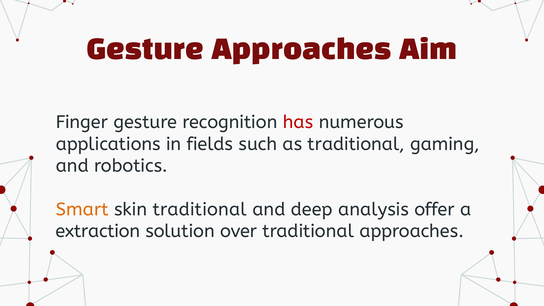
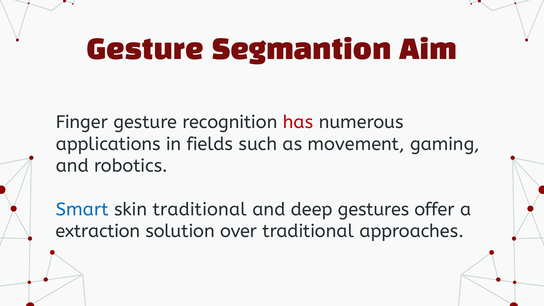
Gesture Approaches: Approaches -> Segmantion (302, 50)
as traditional: traditional -> movement (356, 144)
Smart colour: orange -> blue (82, 209)
analysis: analysis -> gestures (374, 209)
